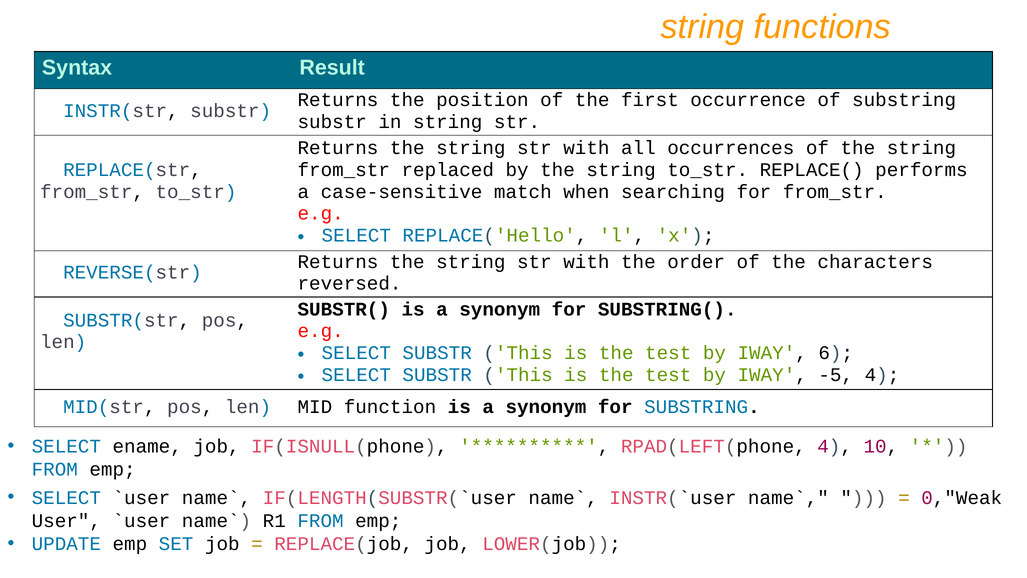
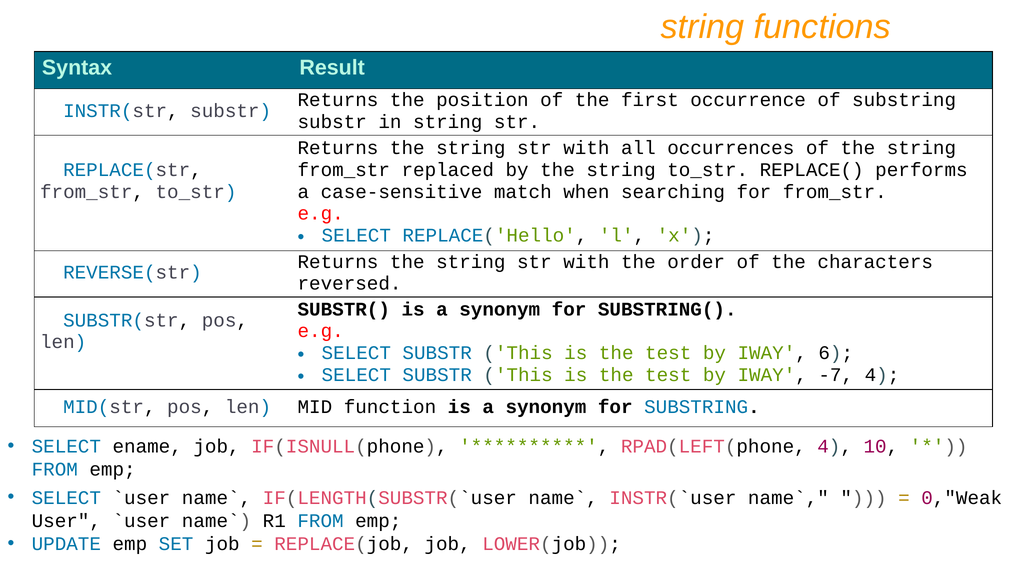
-5: -5 -> -7 (836, 375)
